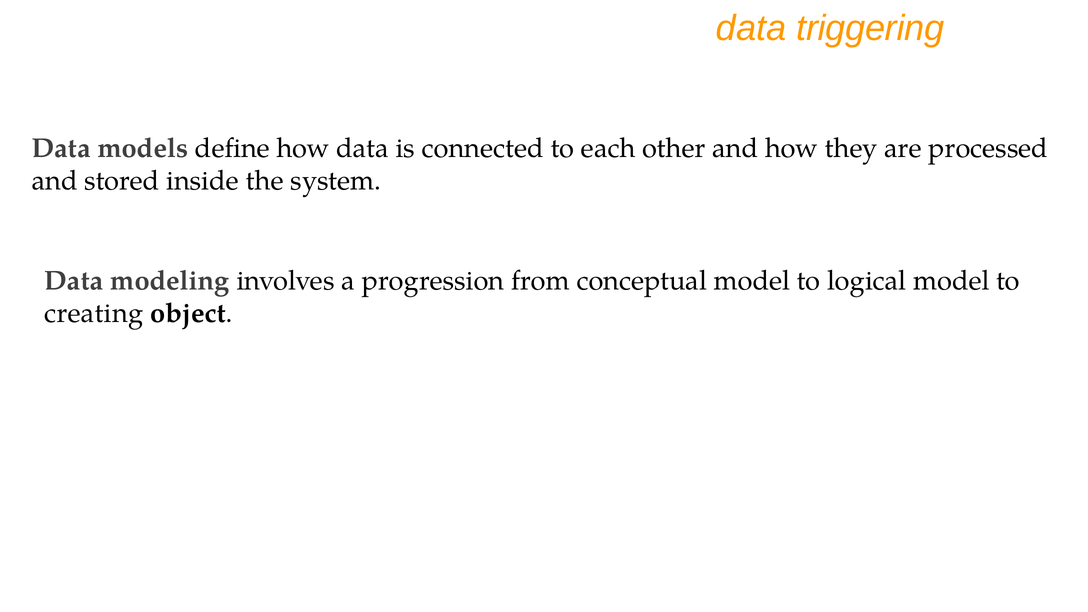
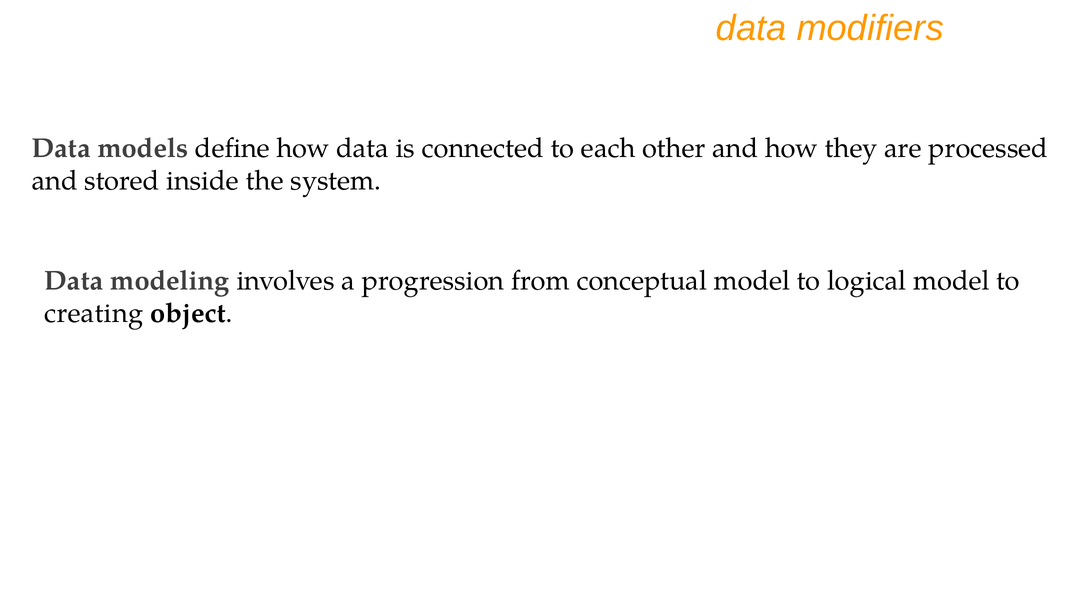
triggering: triggering -> modifiers (870, 28)
